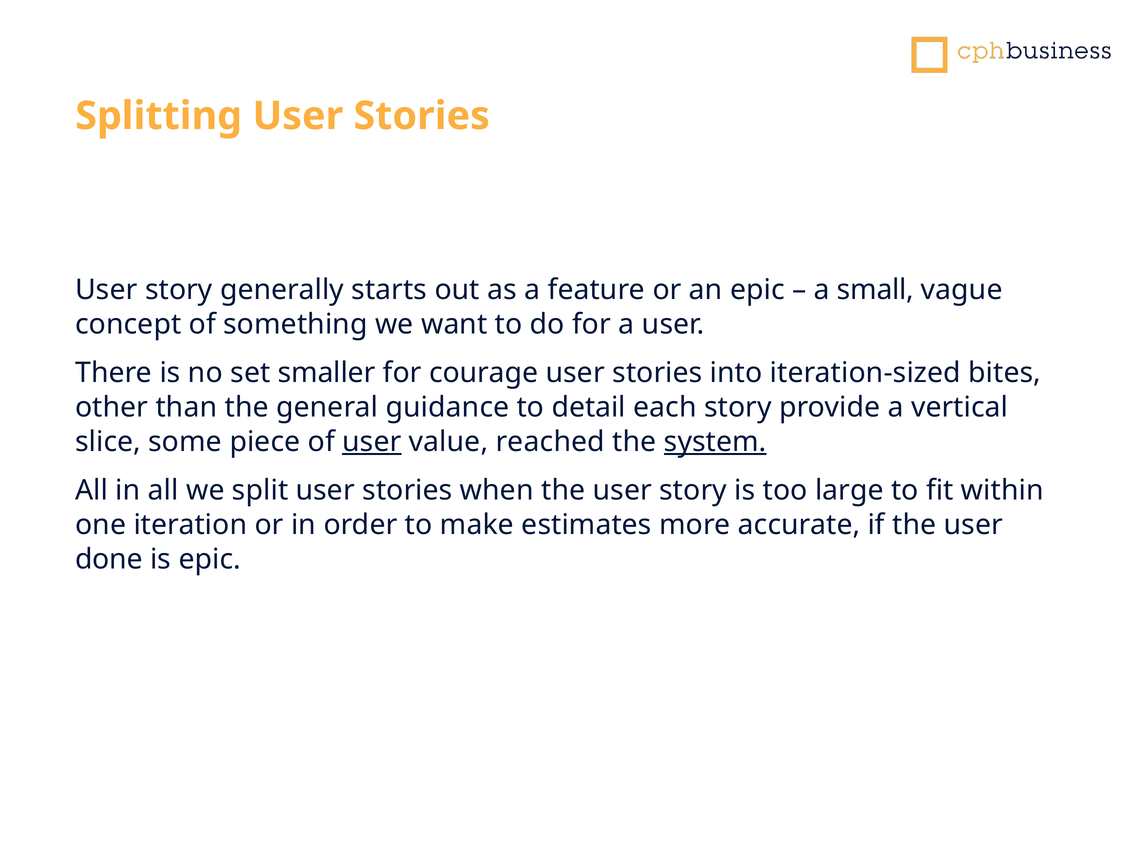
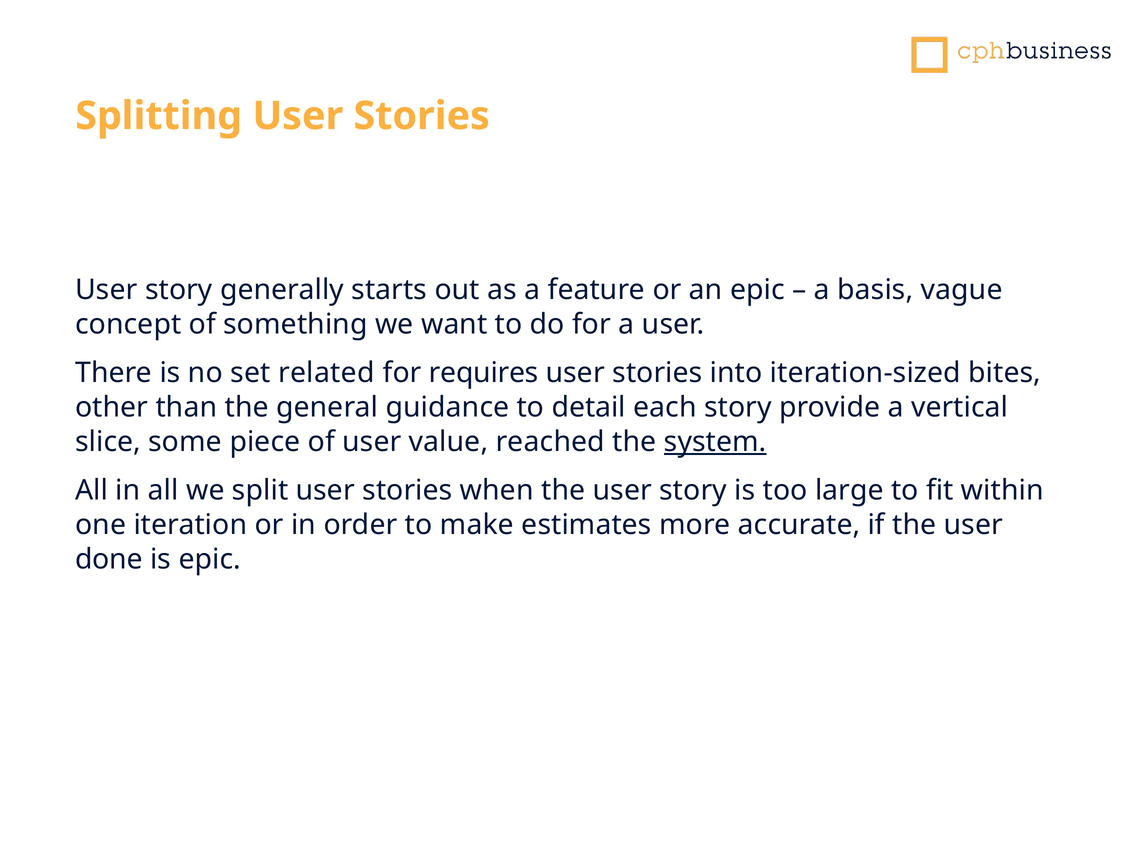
small: small -> basis (875, 290)
smaller: smaller -> related (326, 373)
courage: courage -> requires (484, 373)
user underline: present -> none (372, 442)
